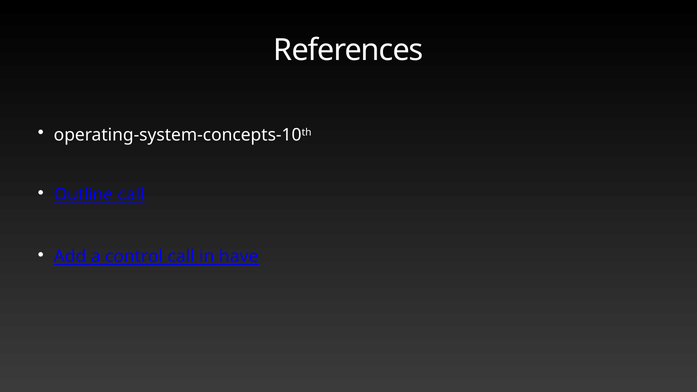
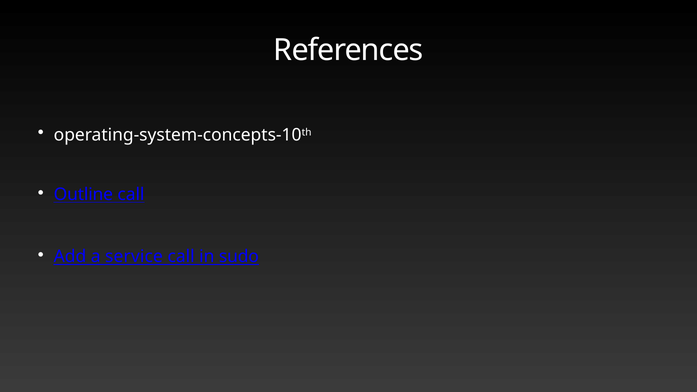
control: control -> service (134, 256)
have: have -> sudo (239, 256)
